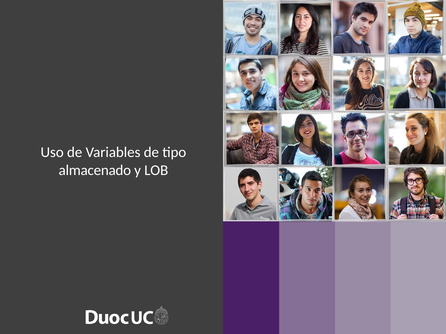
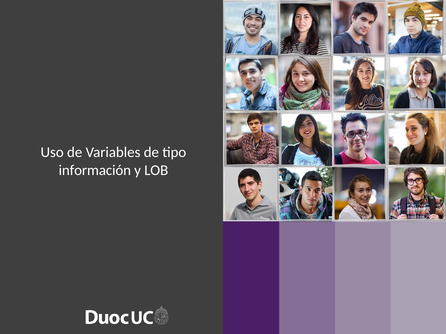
almacenado: almacenado -> información (95, 170)
